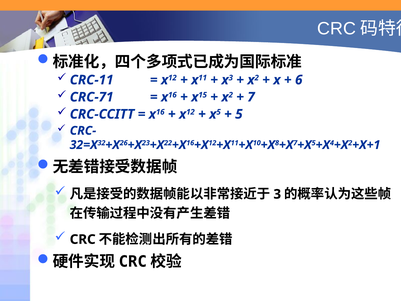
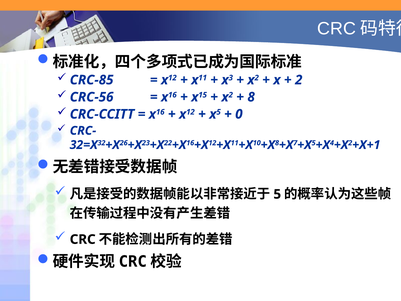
CRC-11: CRC-11 -> CRC-85 (92, 80)
6: 6 -> 2 (299, 80)
CRC-71: CRC-71 -> CRC-56 (92, 97)
7: 7 -> 8 (251, 97)
5: 5 -> 0 (239, 114)
3: 3 -> 5 (277, 194)
